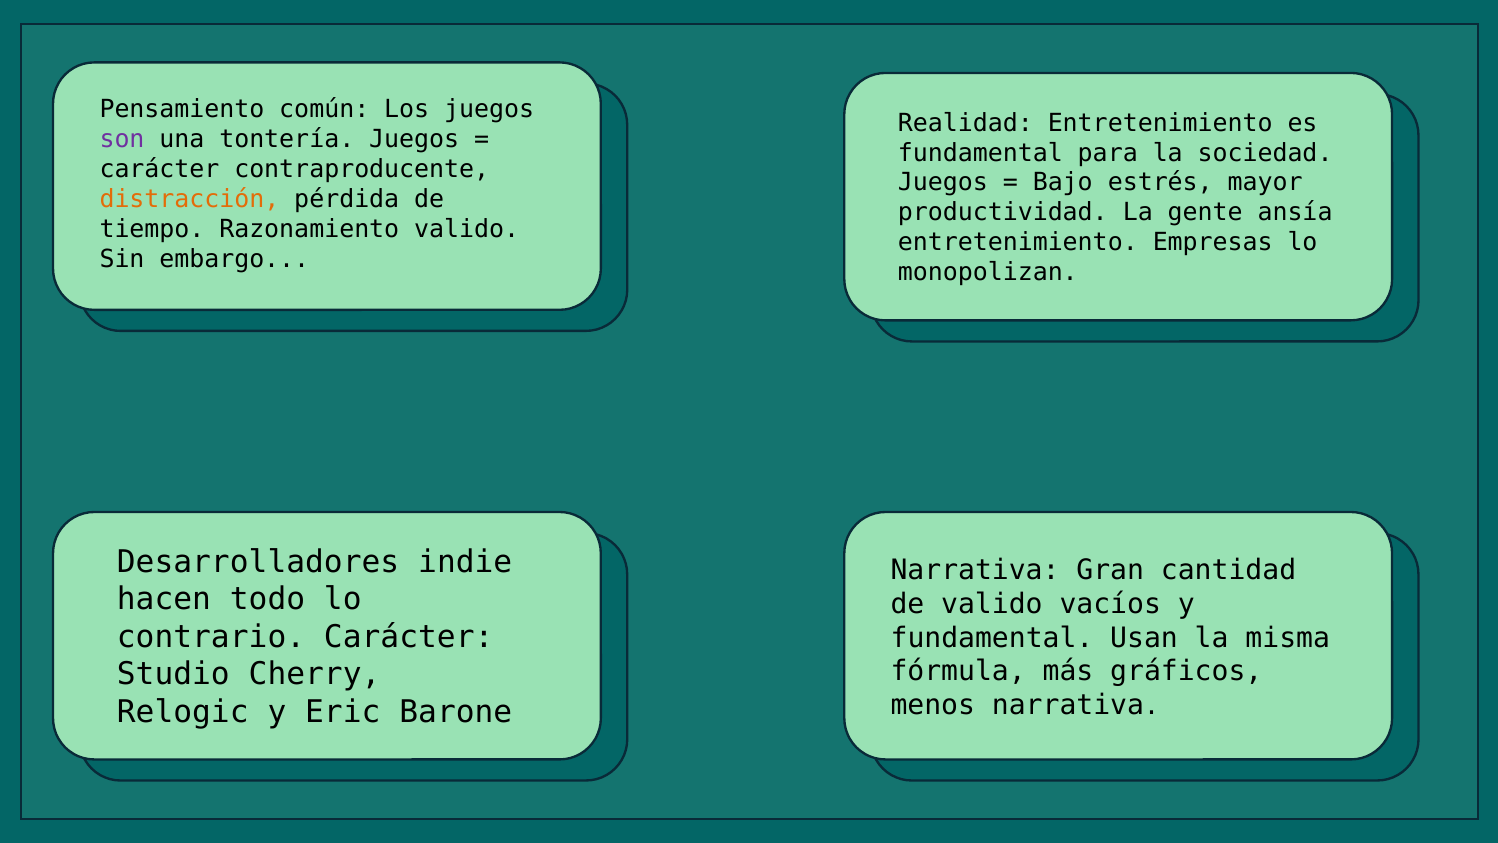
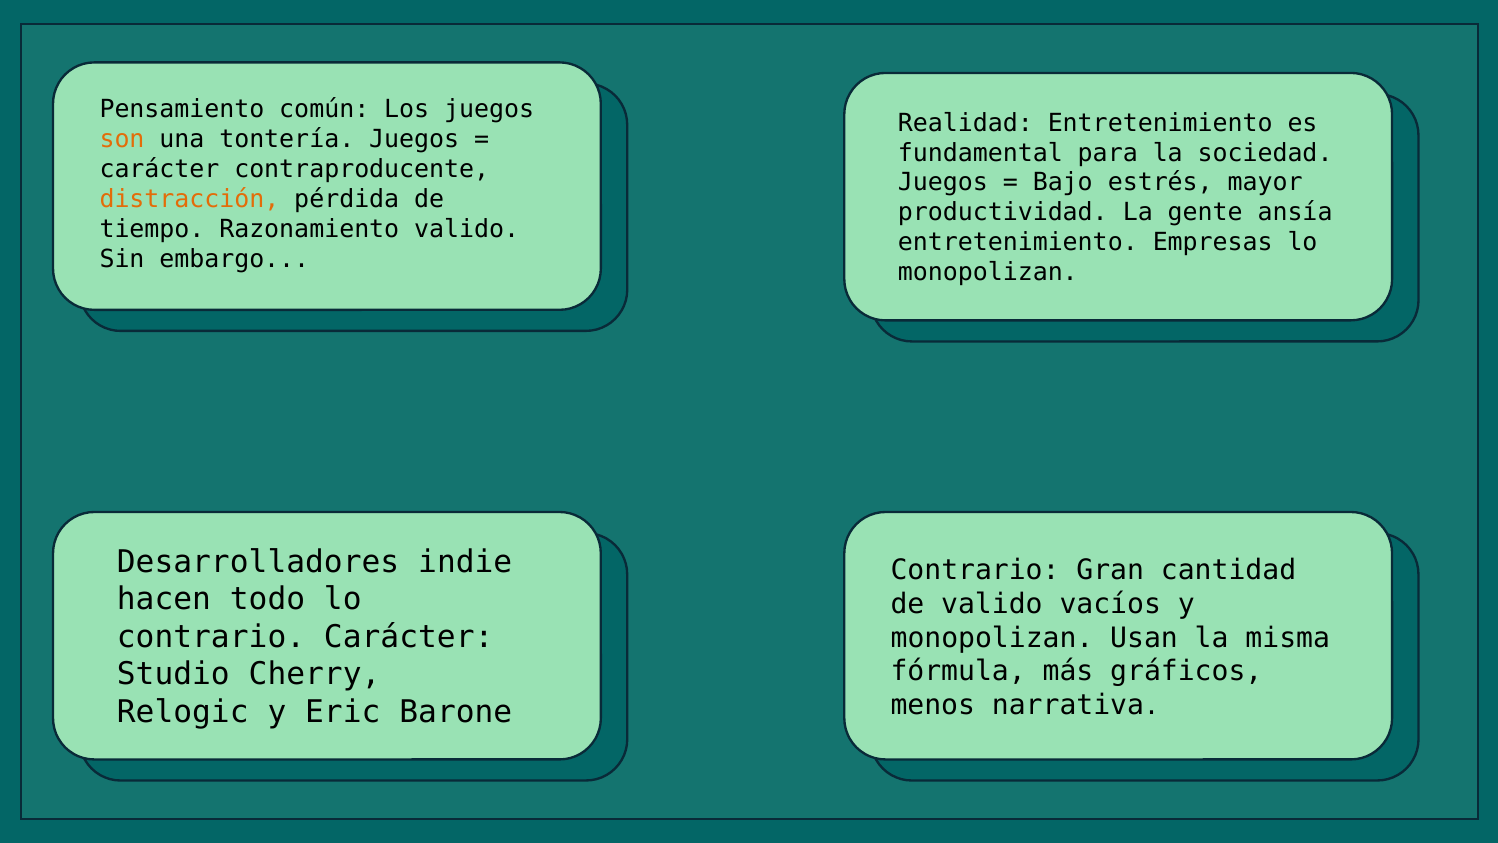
son colour: purple -> orange (122, 139)
Narrativa: Narrativa -> Contrario (975, 570)
fundamental: fundamental -> monopolizan (992, 638)
